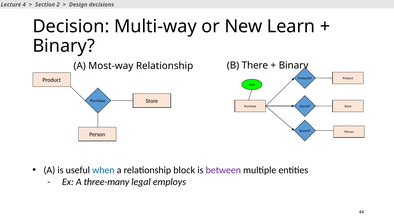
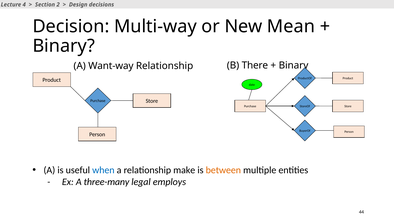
Learn: Learn -> Mean (291, 26)
Most-way: Most-way -> Want-way (111, 66)
block: block -> make (184, 170)
between colour: purple -> orange (223, 170)
